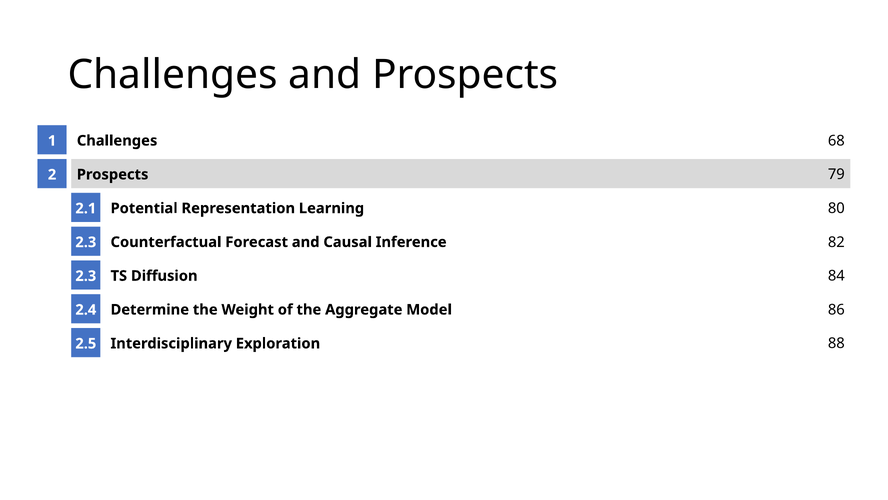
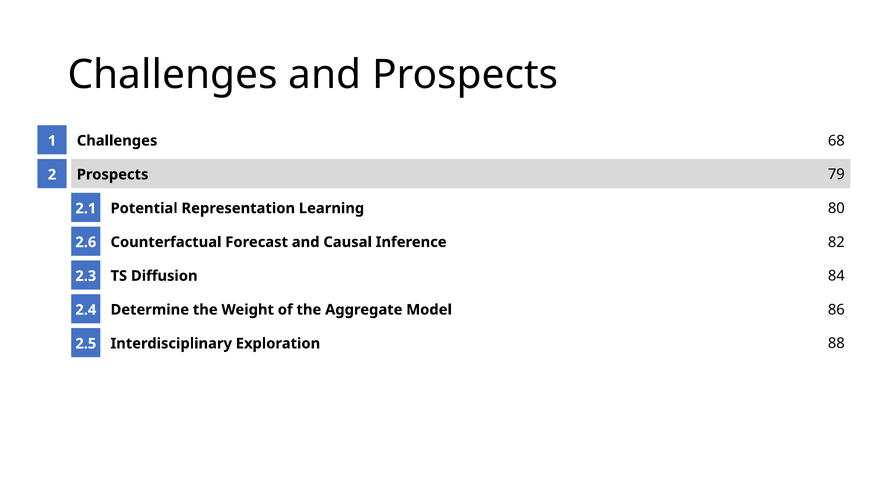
2.3: 2.3 -> 2.6 (86, 242)
